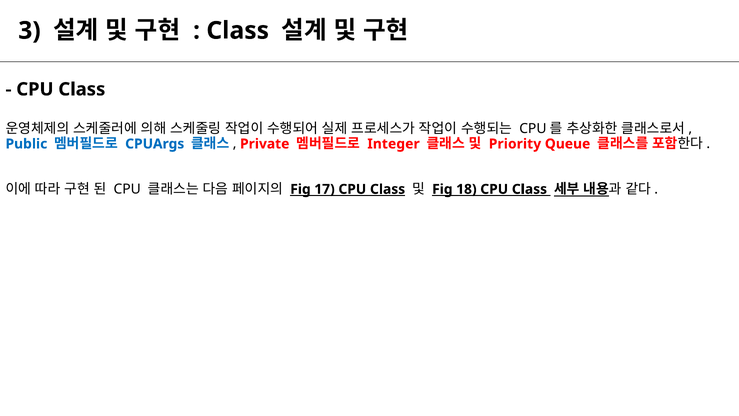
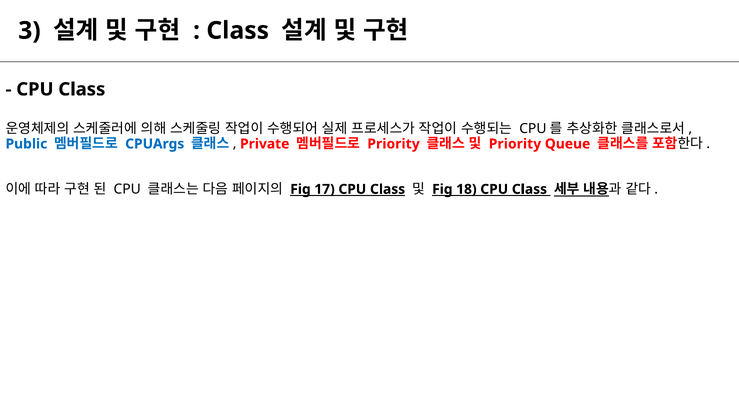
Integer: Integer -> Priority (394, 144)
